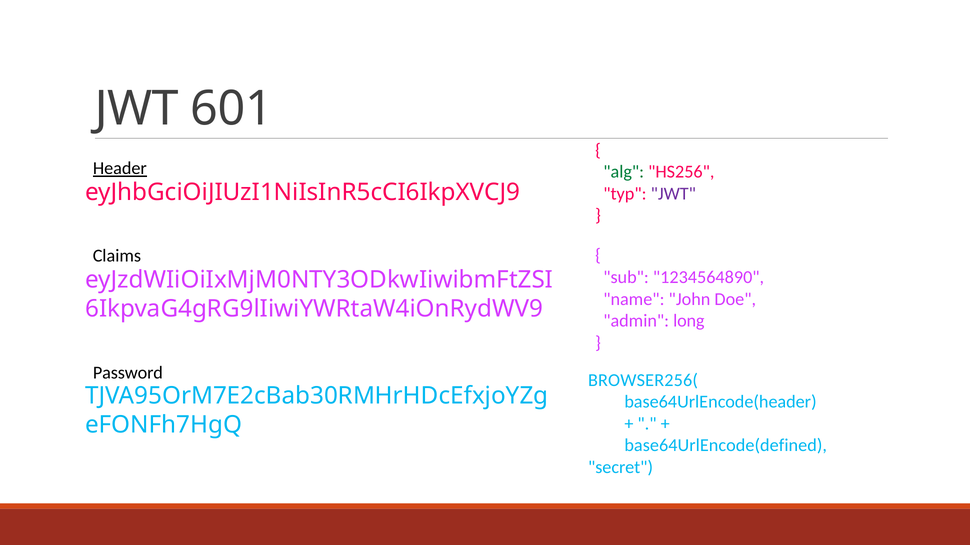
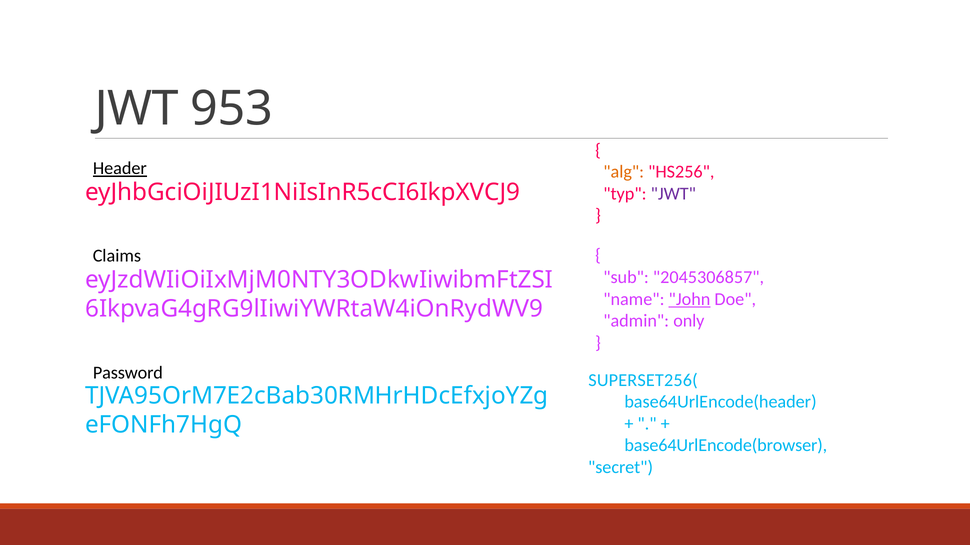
601: 601 -> 953 (232, 109)
alg colour: green -> orange (624, 172)
1234564890: 1234564890 -> 2045306857 (709, 278)
John underline: none -> present (689, 299)
long: long -> only (689, 321)
BROWSER256(: BROWSER256( -> SUPERSET256( (643, 380)
base64UrlEncode(defined: base64UrlEncode(defined -> base64UrlEncode(browser (726, 446)
